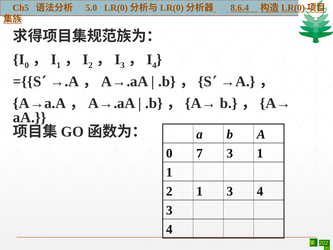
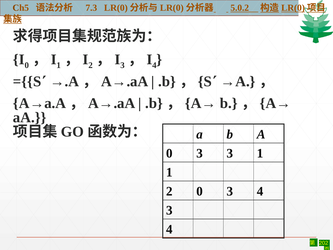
5.0: 5.0 -> 7.3 (91, 8)
8.6.4: 8.6.4 -> 5.0.2 (240, 8)
7: 7 -> 3 (200, 153)
2 1: 1 -> 0 (200, 191)
